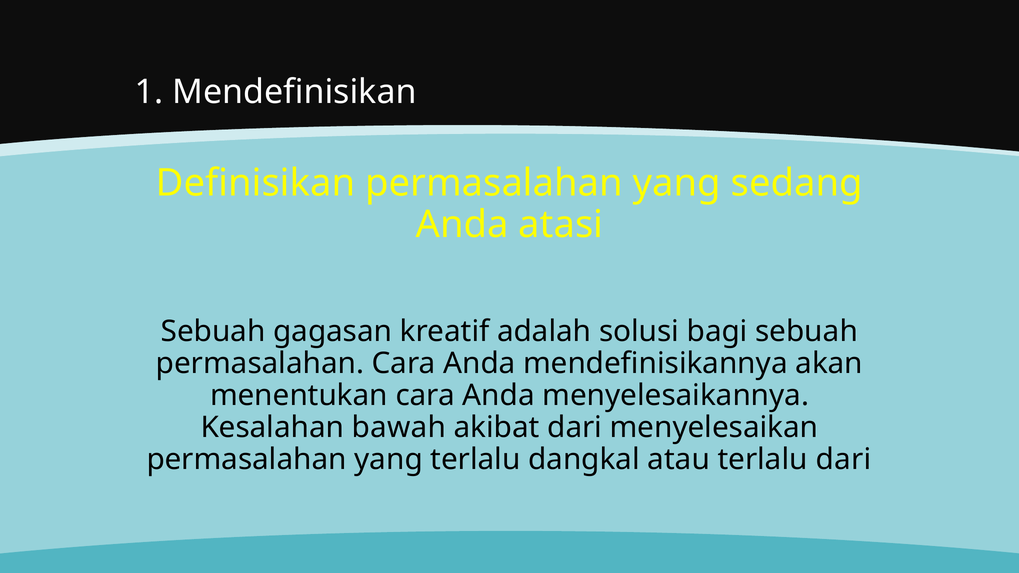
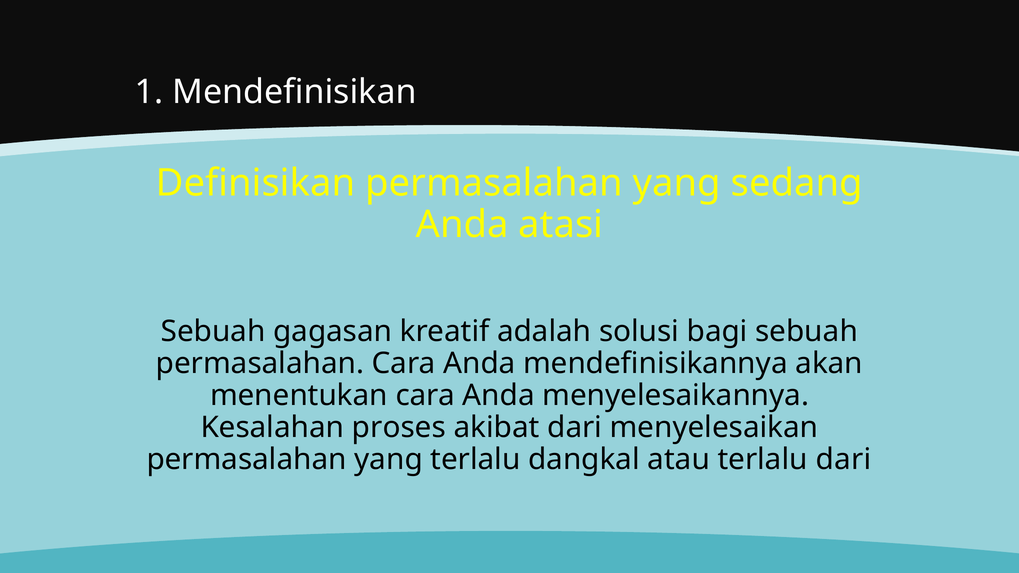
bawah: bawah -> proses (399, 428)
